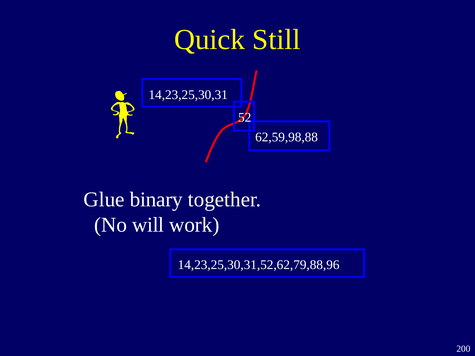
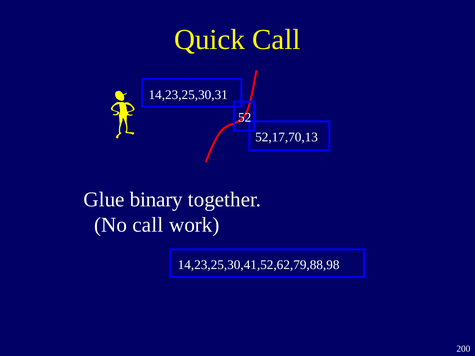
Quick Still: Still -> Call (276, 40)
62,59,98,88: 62,59,98,88 -> 52,17,70,13 (287, 137)
No will: will -> call (148, 225)
14,23,25,30,31,52,62,79,88,96: 14,23,25,30,31,52,62,79,88,96 -> 14,23,25,30,41,52,62,79,88,98 (259, 265)
